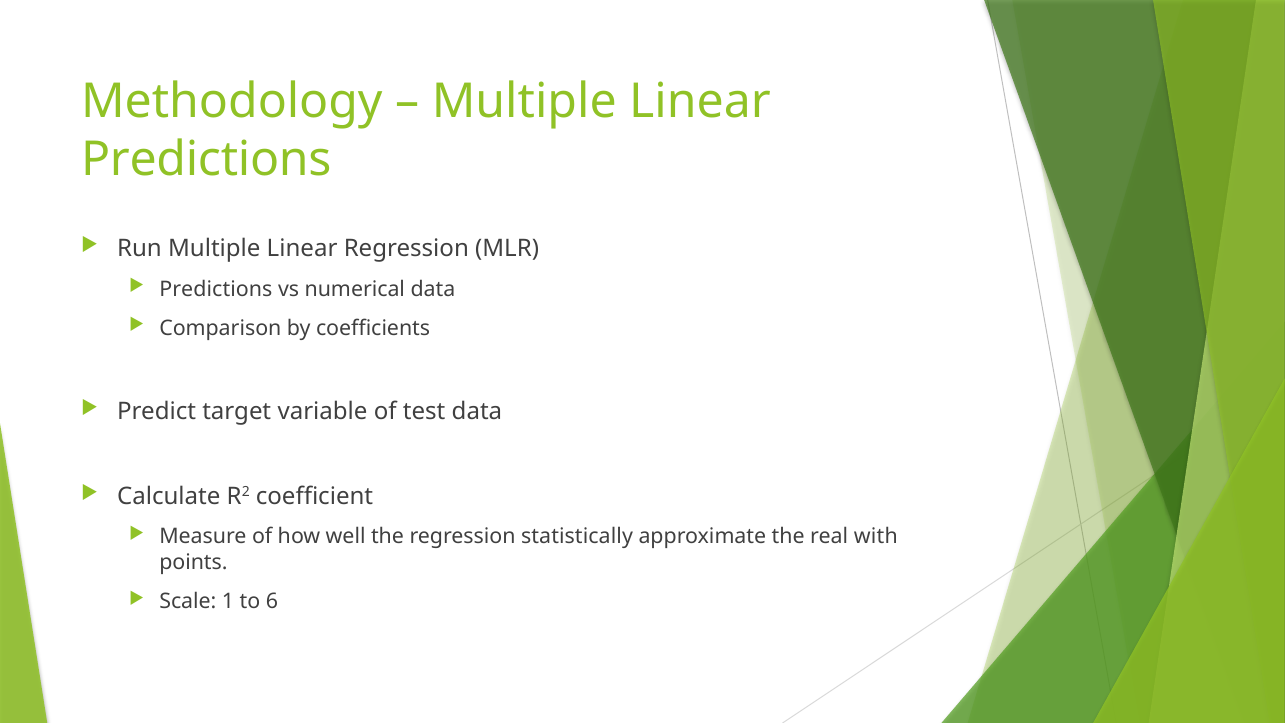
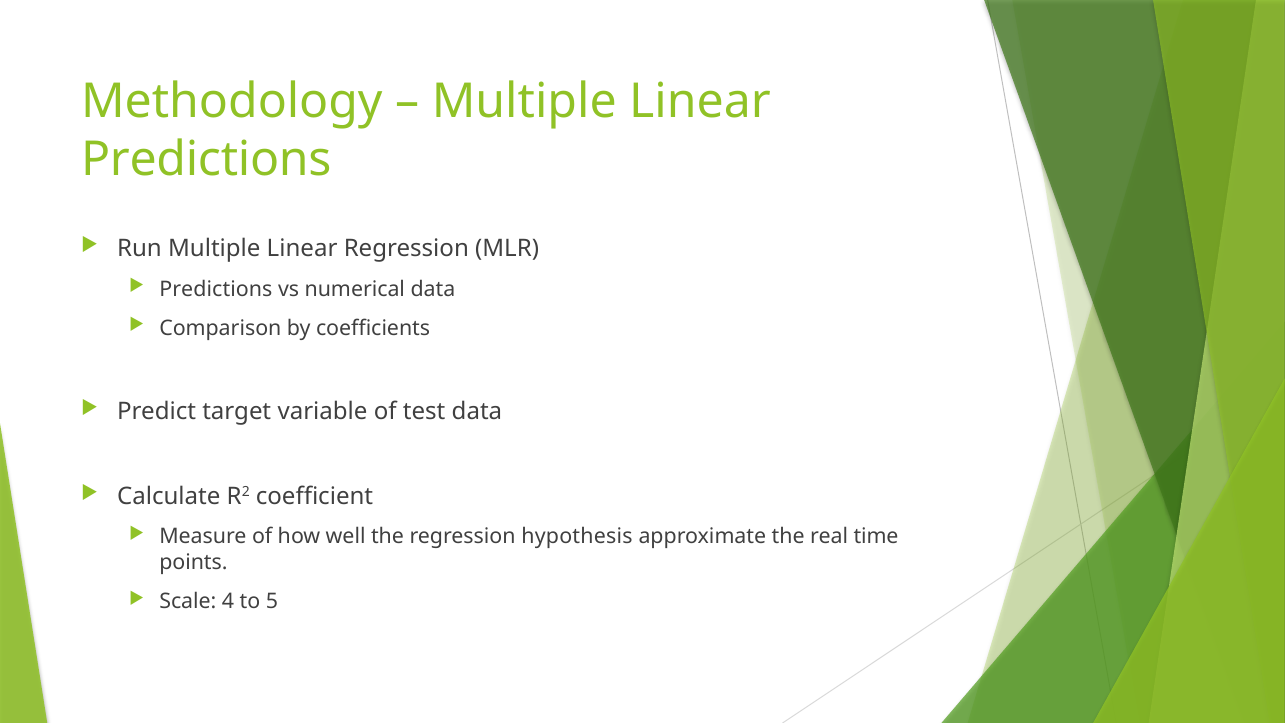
statistically: statistically -> hypothesis (577, 537)
with: with -> time (876, 537)
1: 1 -> 4 (228, 601)
6: 6 -> 5 (272, 601)
